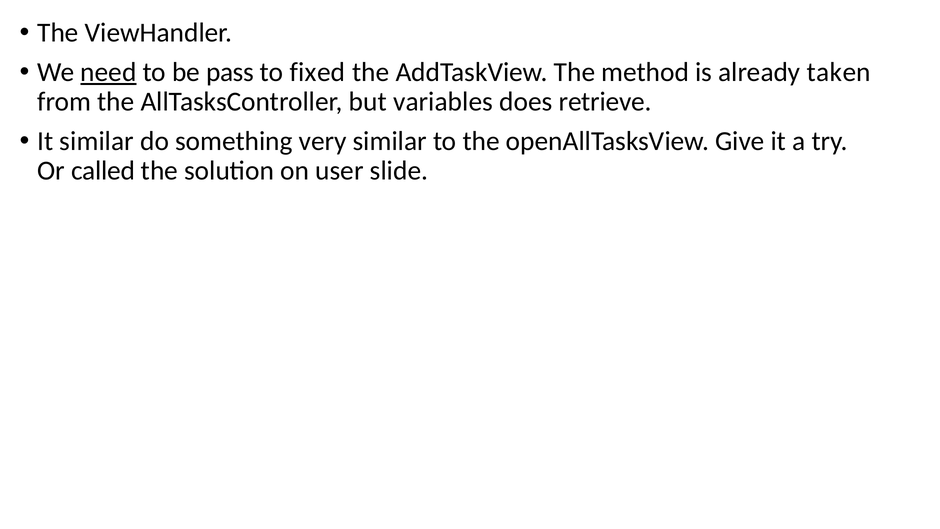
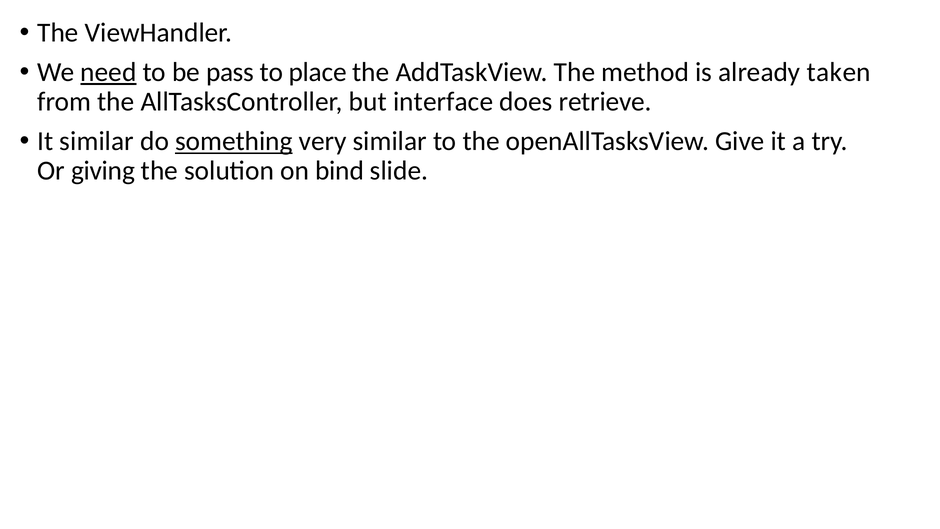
fixed: fixed -> place (318, 72)
variables: variables -> interface (443, 102)
something underline: none -> present (234, 141)
called: called -> giving (103, 171)
user: user -> bind (340, 171)
